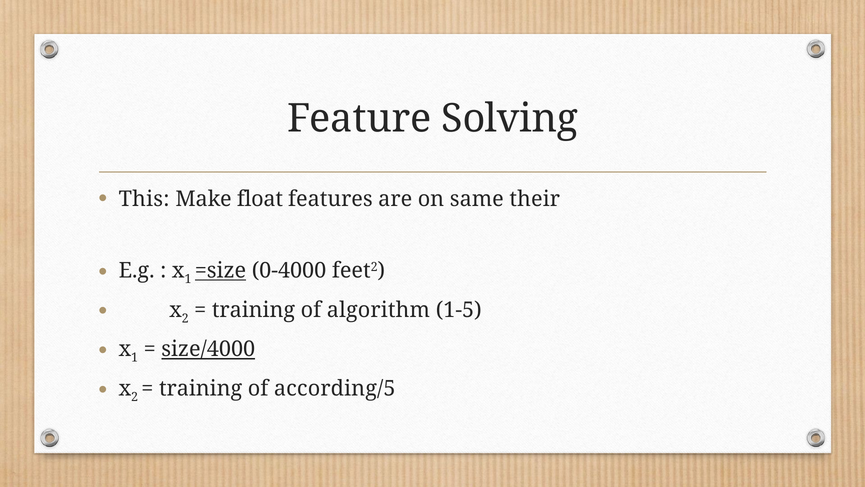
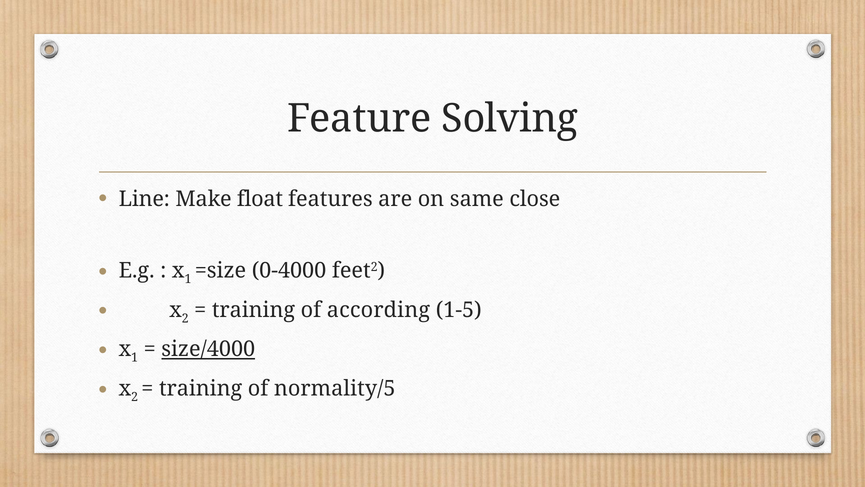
This: This -> Line (144, 199)
their: their -> close (535, 199)
=size underline: present -> none (220, 271)
algorithm: algorithm -> according (378, 310)
according/5: according/5 -> normality/5 (335, 388)
